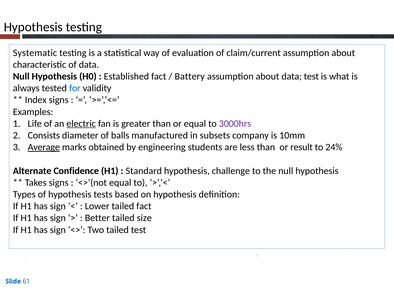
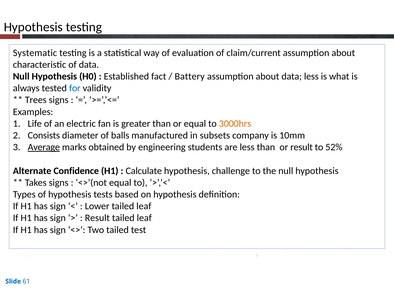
data test: test -> less (311, 77)
Index: Index -> Trees (36, 100)
electric underline: present -> none (81, 124)
3000hrs colour: purple -> orange (235, 124)
24%: 24% -> 52% (334, 147)
Standard: Standard -> Calculate (144, 171)
Lower tailed fact: fact -> leaf (144, 207)
Better: Better -> Result (97, 218)
size: size -> leaf (144, 218)
